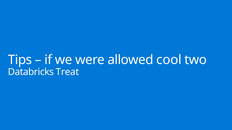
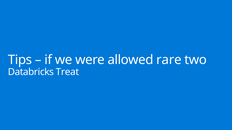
cool: cool -> rare (169, 60)
